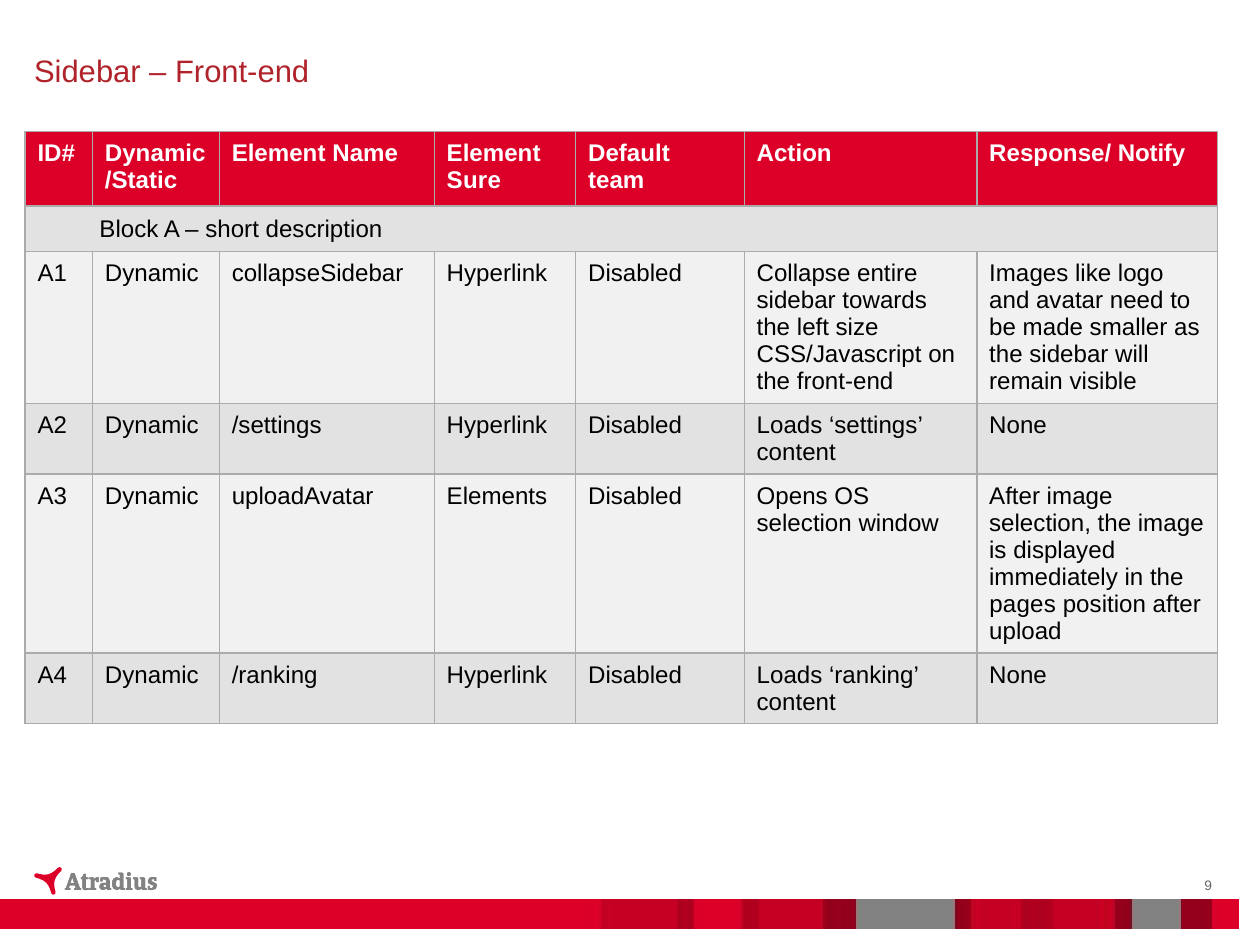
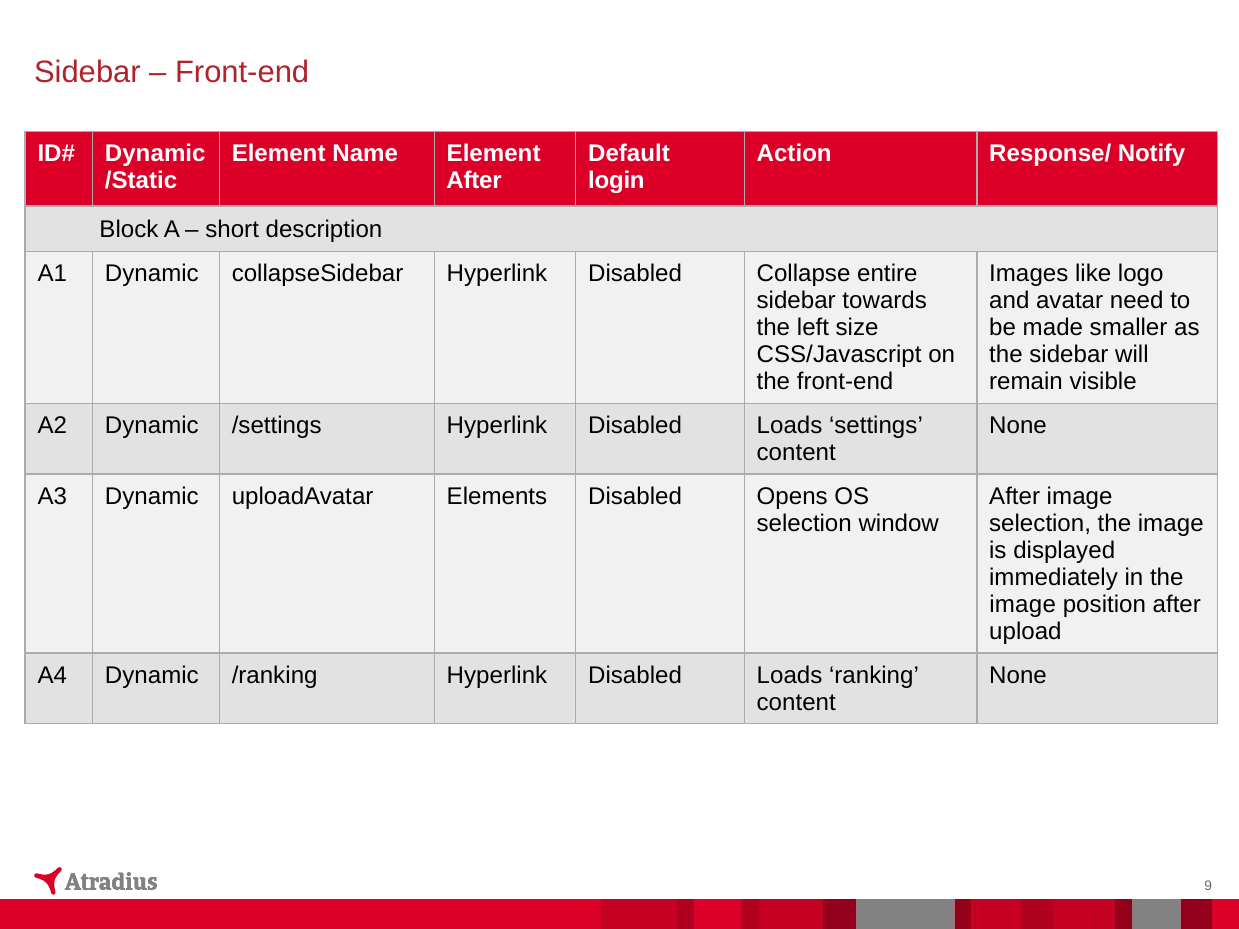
Sure: Sure -> After (474, 181)
team: team -> login (616, 181)
pages: pages -> image (1023, 605)
